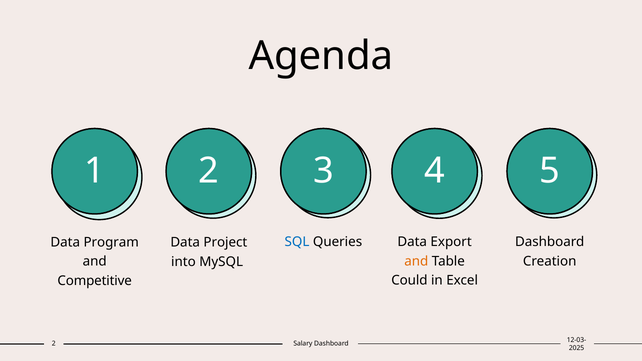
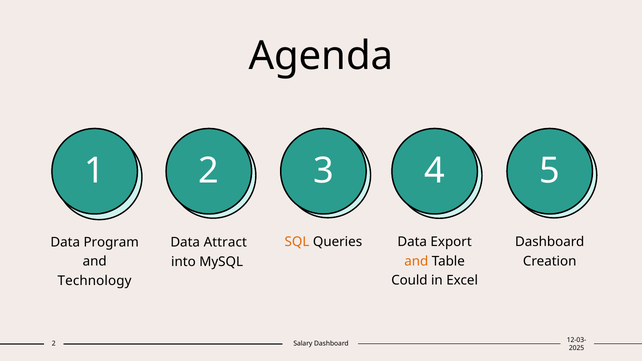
SQL colour: blue -> orange (297, 242)
Project: Project -> Attract (225, 242)
Competitive: Competitive -> Technology (95, 281)
